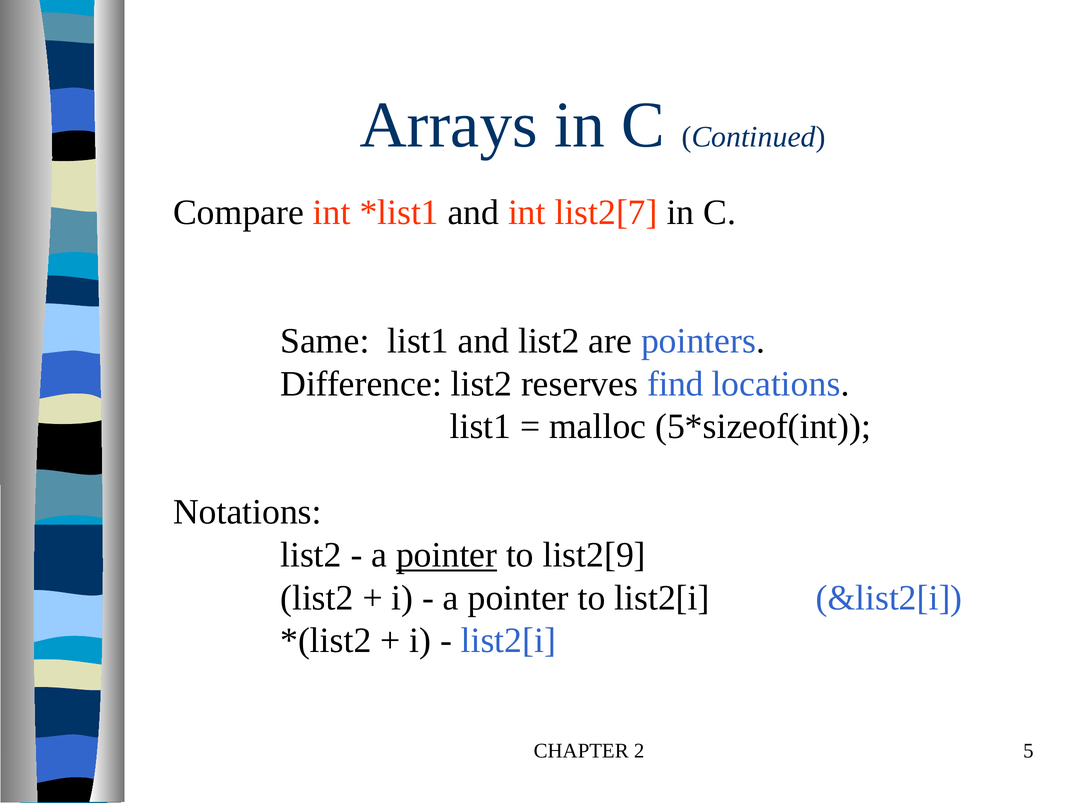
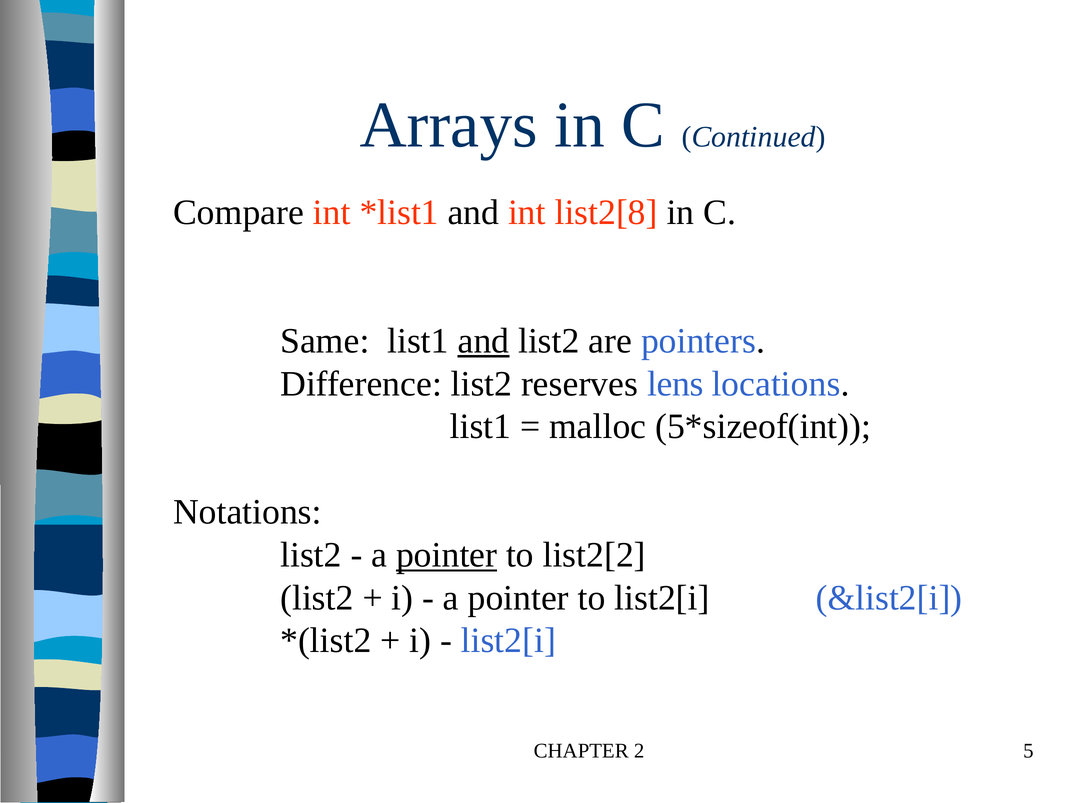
list2[7: list2[7 -> list2[8 (606, 212)
and underline: none -> present (483, 341)
find: find -> lens (675, 384)
list2[9: list2[9 -> list2[2 (594, 555)
